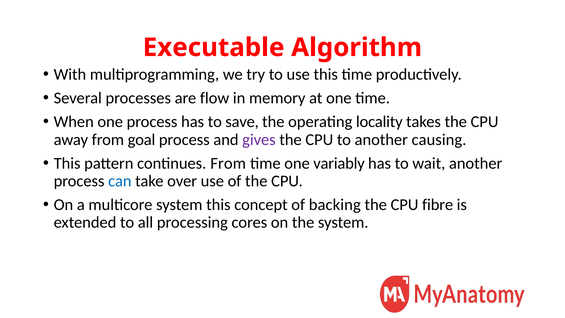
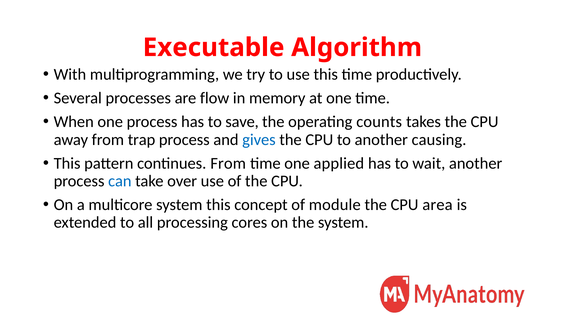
locality: locality -> counts (379, 122)
goal: goal -> trap (141, 140)
gives colour: purple -> blue (259, 140)
variably: variably -> applied (339, 163)
backing: backing -> module (335, 205)
fibre: fibre -> area (438, 205)
